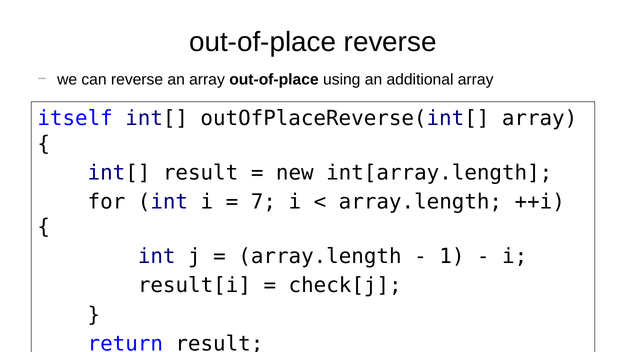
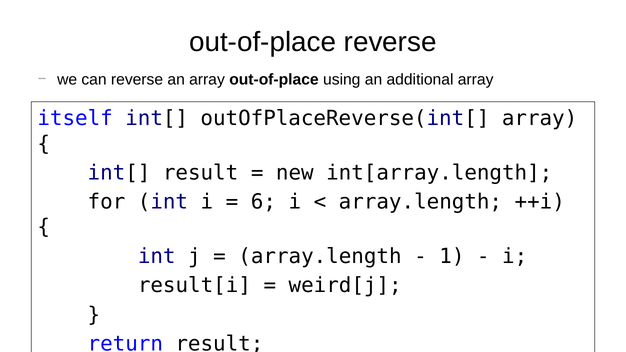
7: 7 -> 6 (263, 202)
check[j: check[j -> weird[j (345, 286)
